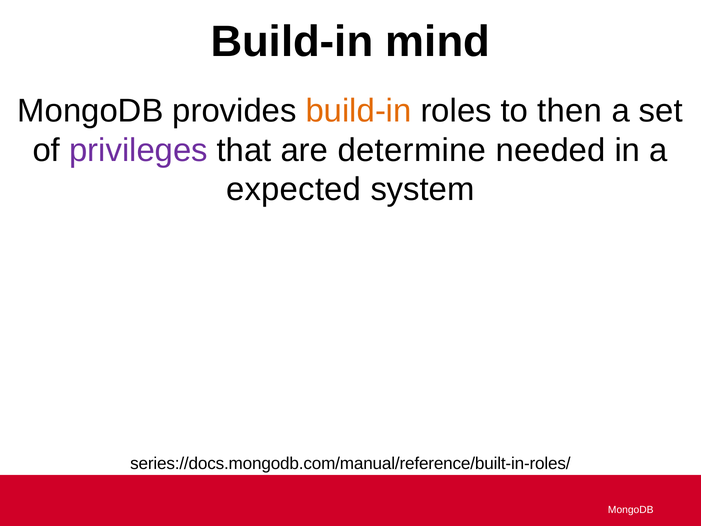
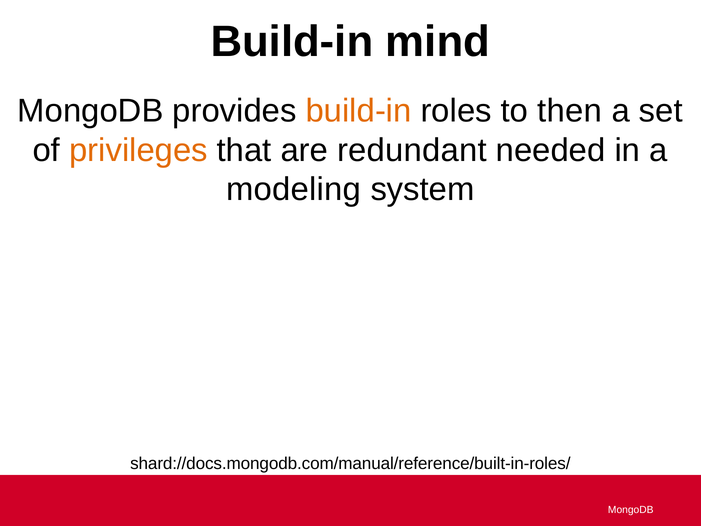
privileges colour: purple -> orange (138, 150)
determine: determine -> redundant (412, 150)
expected: expected -> modeling (294, 190)
series://docs.mongodb.com/manual/reference/built-in-roles/: series://docs.mongodb.com/manual/reference/built-in-roles/ -> shard://docs.mongodb.com/manual/reference/built-in-roles/ (350, 463)
